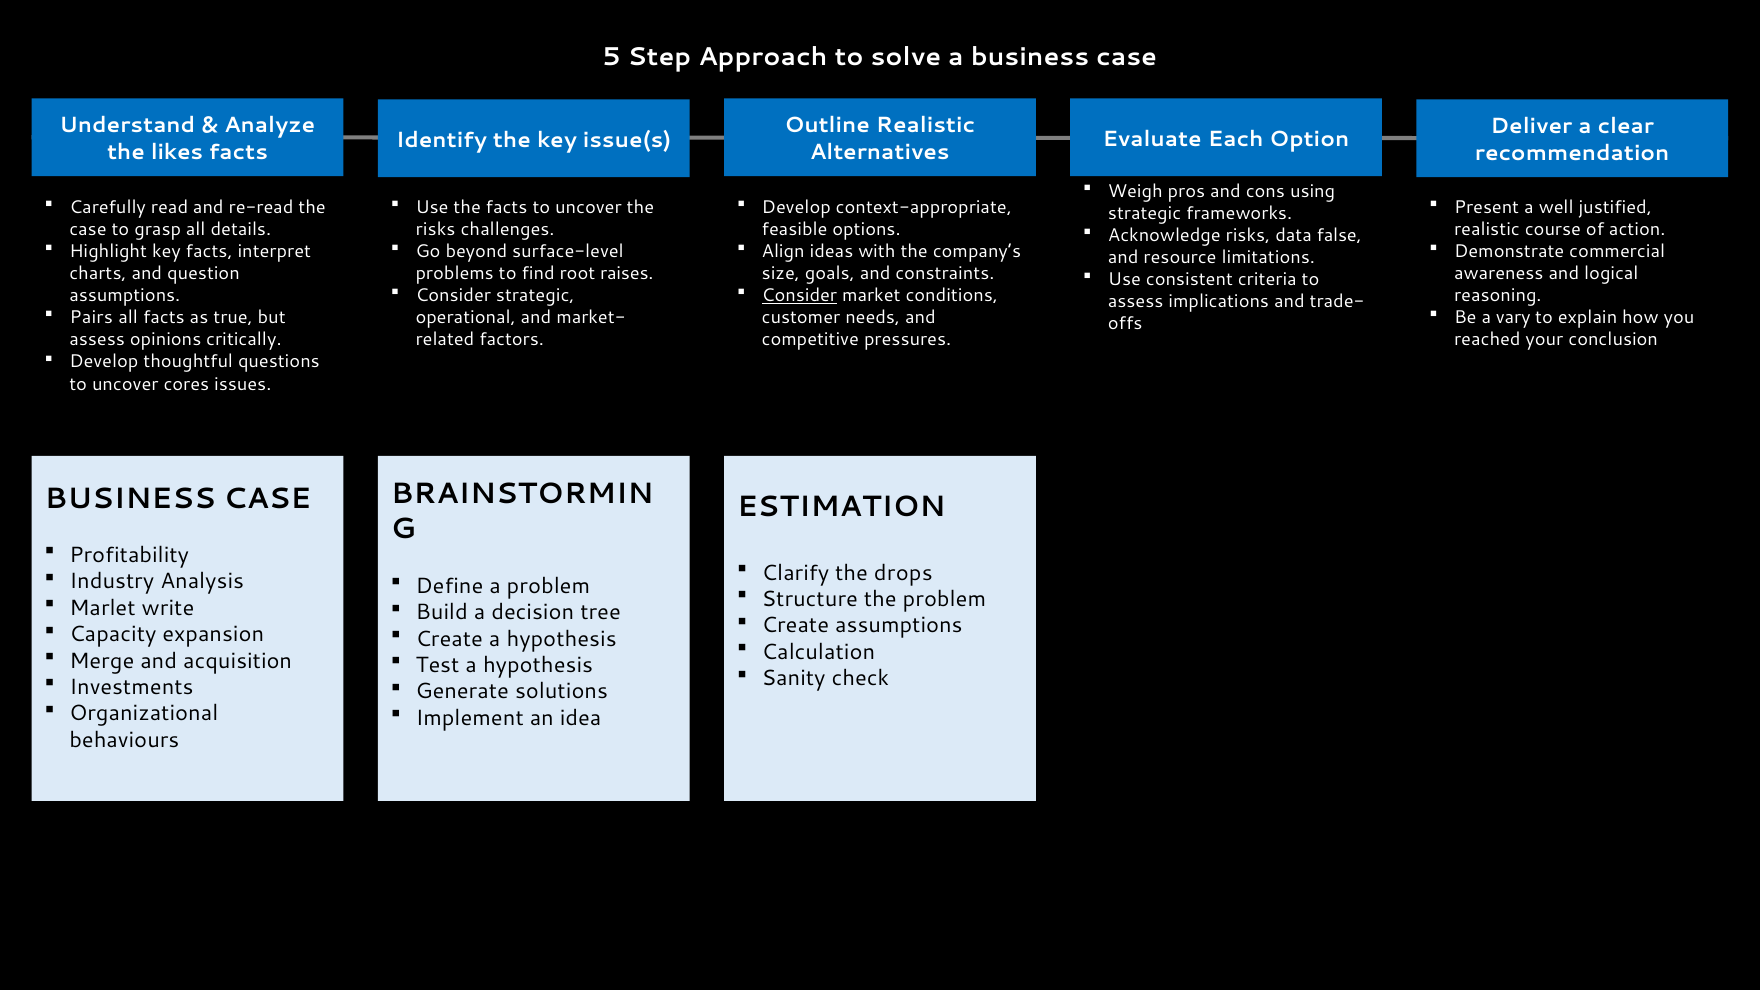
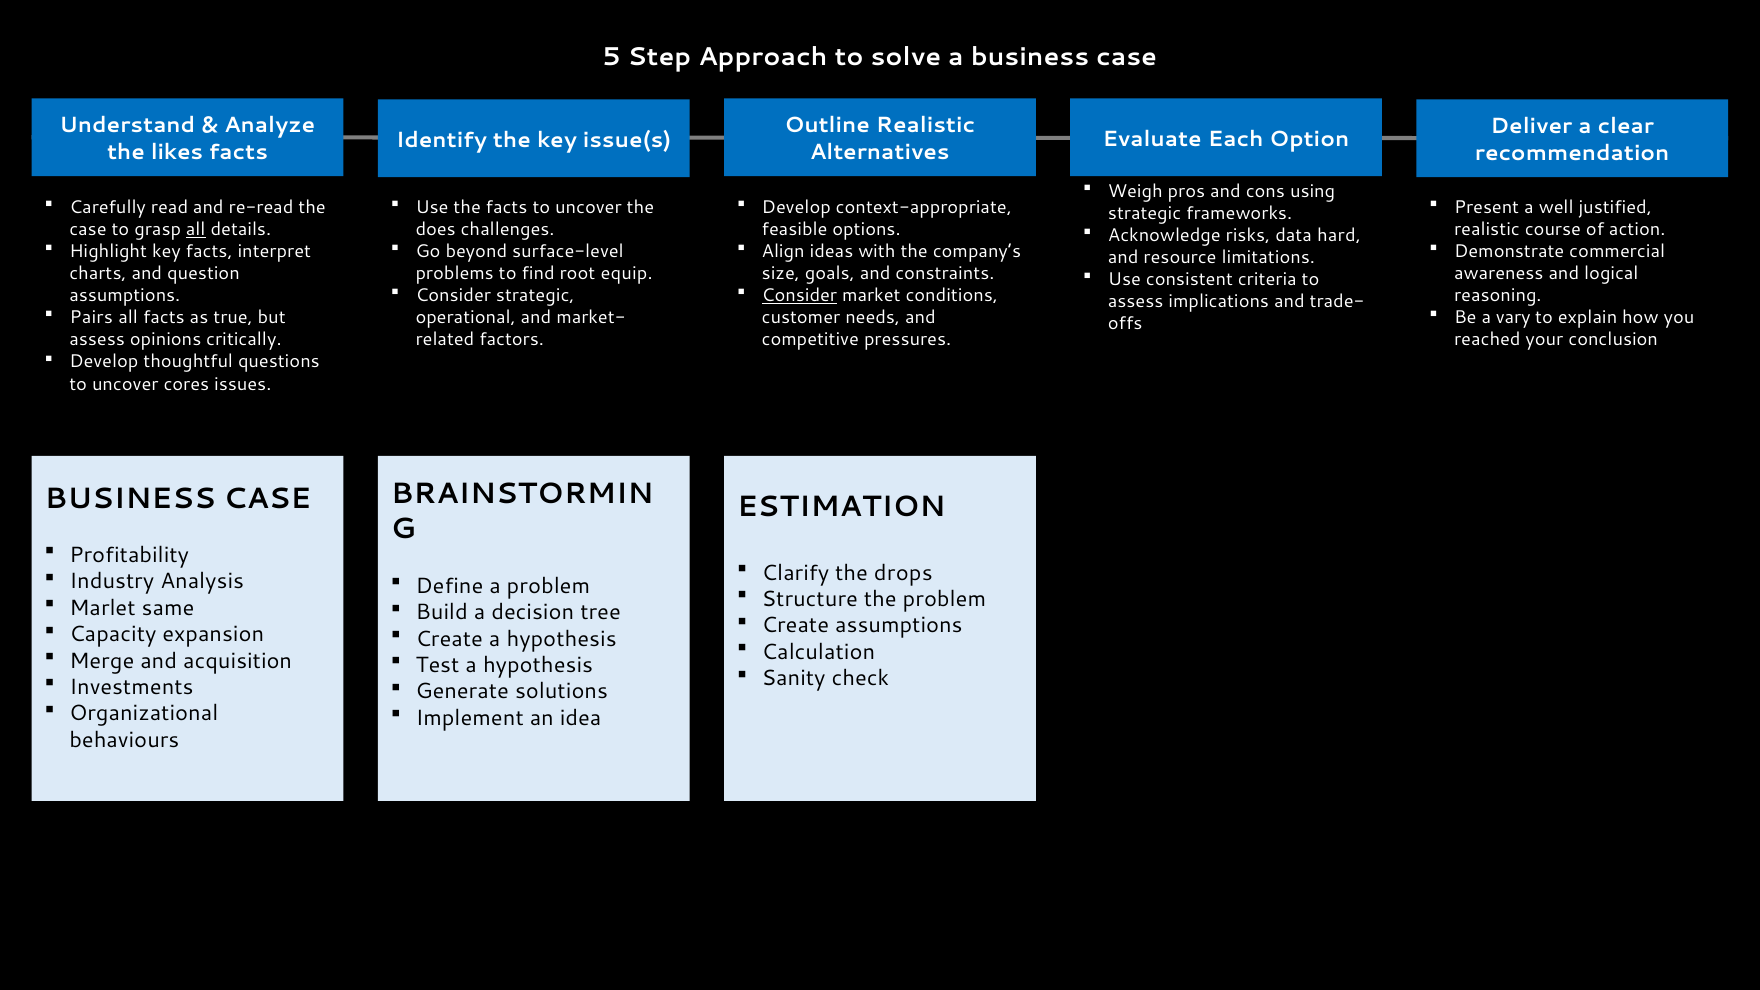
risks: risks -> does (436, 229)
all underline: none -> present (196, 230)
false: false -> hard (1339, 236)
raises: raises -> equip (627, 273)
write: write -> same (168, 608)
